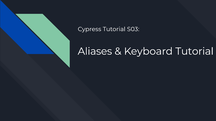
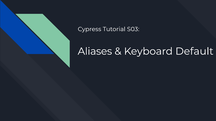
Keyboard Tutorial: Tutorial -> Default (194, 51)
